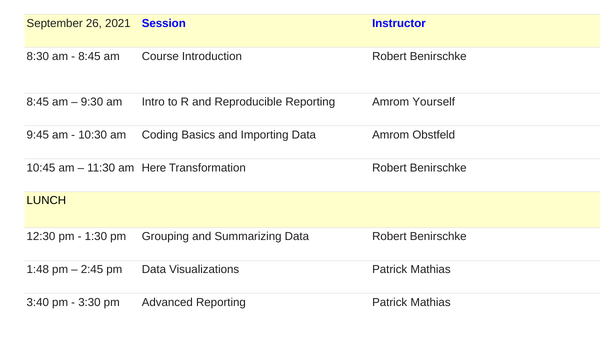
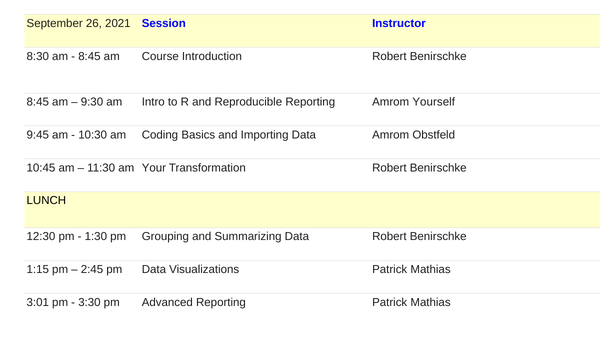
Here: Here -> Your (154, 168)
1:48: 1:48 -> 1:15 (38, 269)
3:40: 3:40 -> 3:01 (38, 302)
